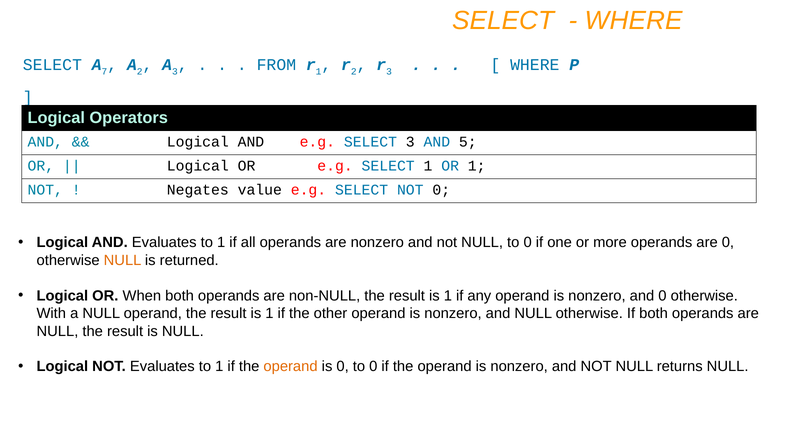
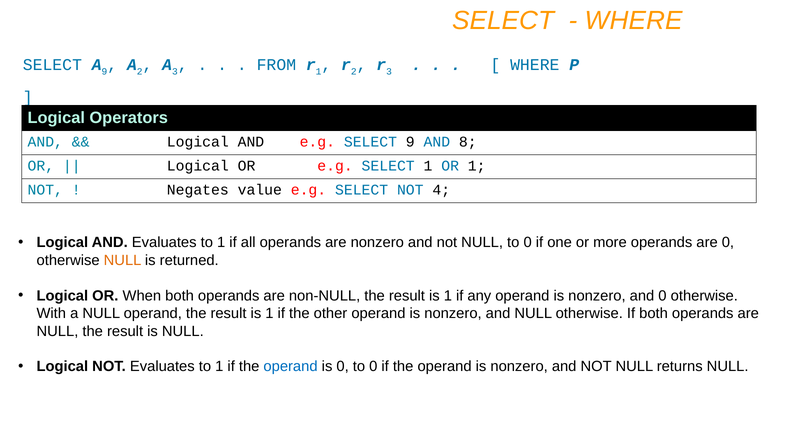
A 7: 7 -> 9 (104, 71)
SELECT 3: 3 -> 9 (410, 142)
5: 5 -> 8 (468, 142)
NOT 0: 0 -> 4 (441, 190)
operand colour: orange -> blue (291, 366)
